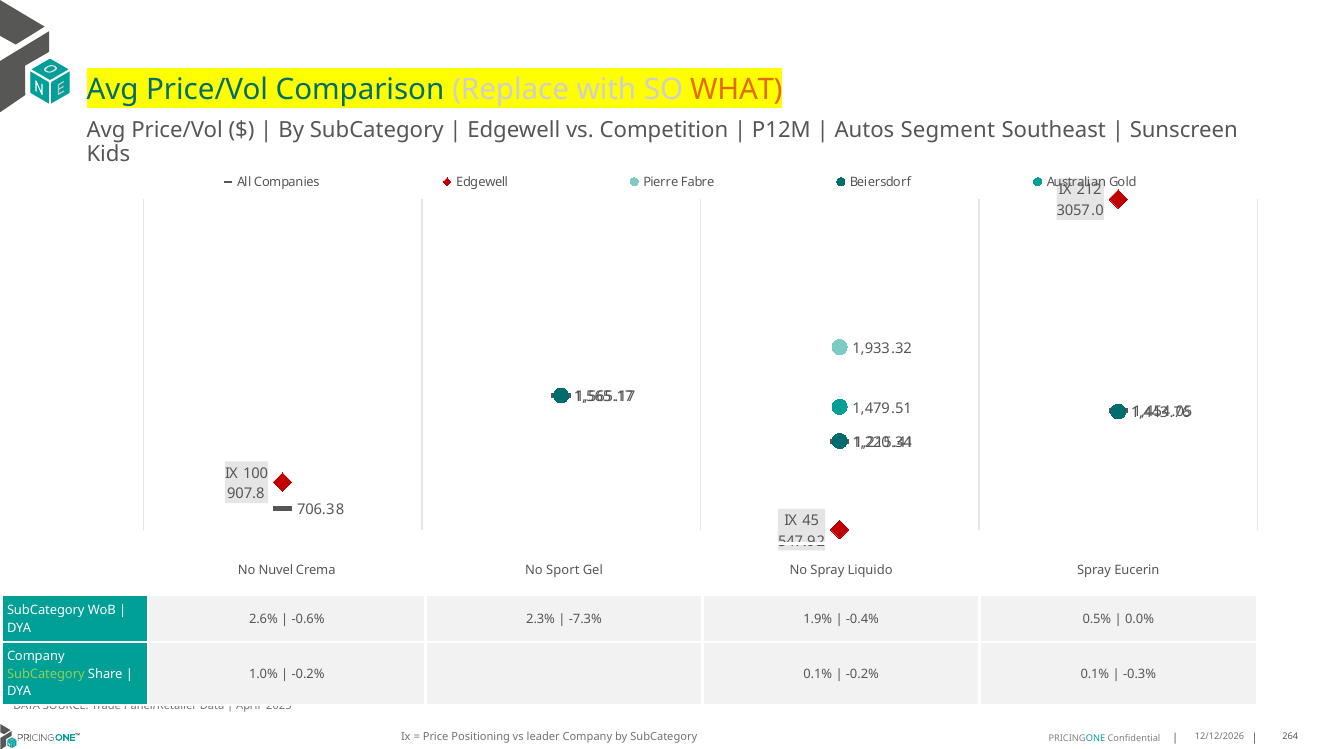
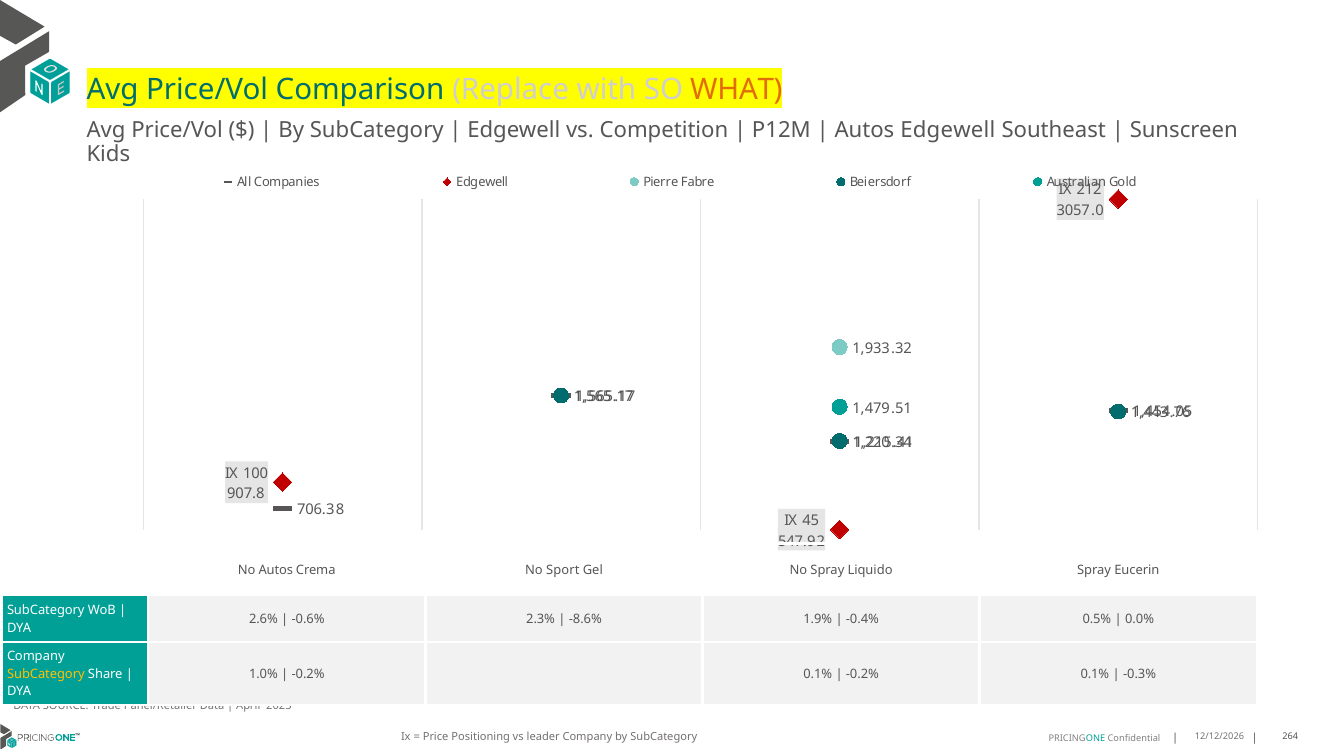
Autos Segment: Segment -> Edgewell (948, 130)
No Nuvel: Nuvel -> Autos (276, 570)
-7.3%: -7.3% -> -8.6% (585, 619)
SubCategory colour: light green -> yellow (46, 674)
